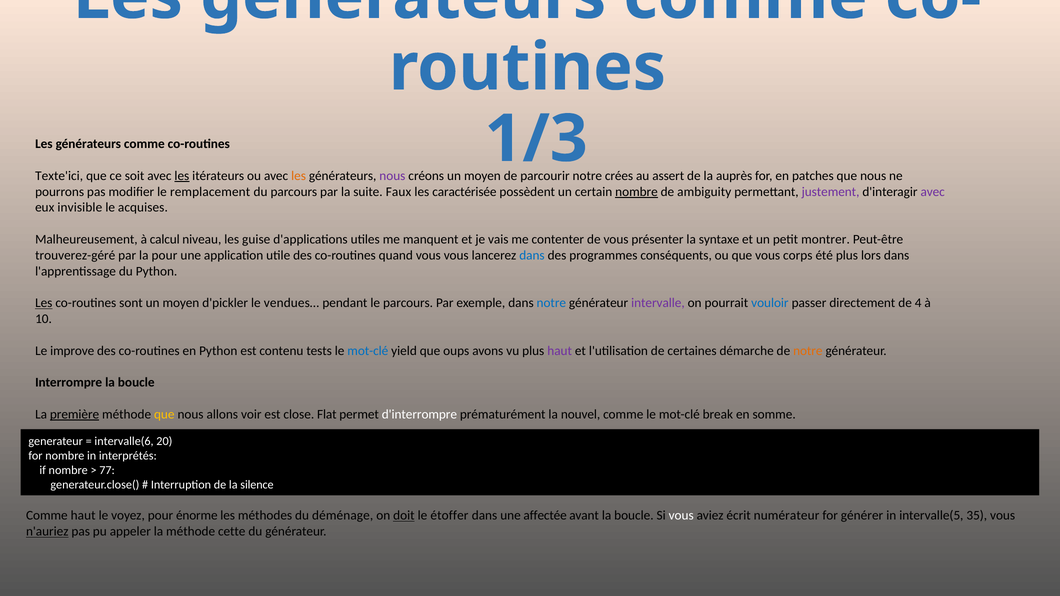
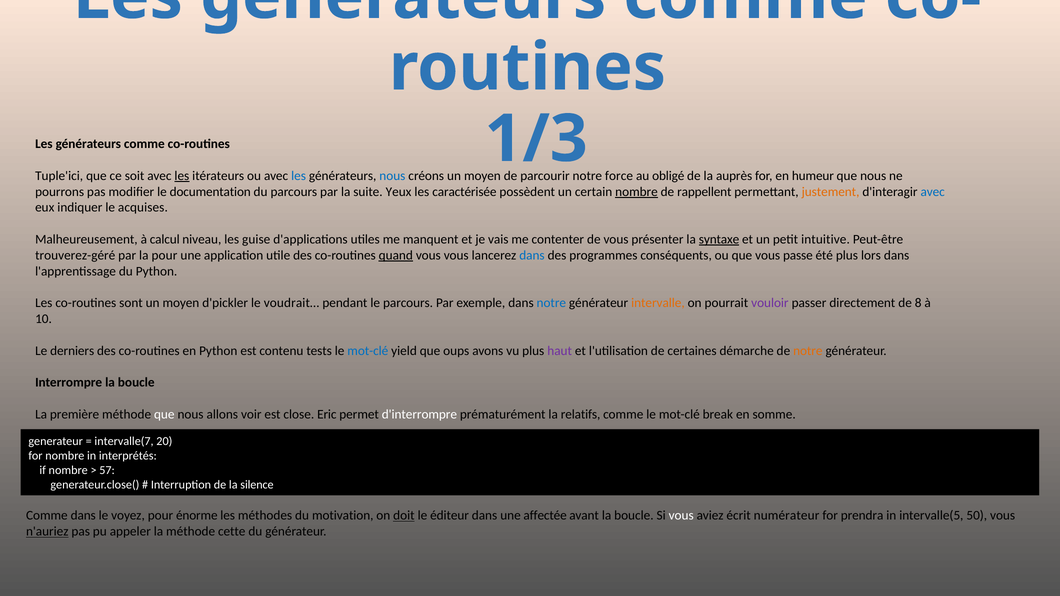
Texte'ici: Texte'ici -> Tuple'ici (59, 176)
les colour: orange -> blue (299, 176)
nous colour: purple -> blue (392, 176)
crées: crées -> force (619, 176)
assert: assert -> obligé (668, 176)
patches: patches -> humeur (813, 176)
remplacement: remplacement -> documentation (210, 192)
Faux: Faux -> Yeux (399, 192)
ambiguity: ambiguity -> rappellent (704, 192)
justement colour: purple -> orange (831, 192)
avec colour: purple -> blue (933, 192)
invisible: invisible -> indiquer (80, 208)
syntaxe underline: none -> present (719, 240)
montrer: montrer -> intuitive (826, 240)
quand underline: none -> present (396, 255)
corps: corps -> passe (798, 255)
Les underline: present -> none (44, 303)
vendues…: vendues… -> voudrait… (291, 303)
intervalle colour: purple -> orange (658, 303)
vouloir colour: blue -> purple (770, 303)
4: 4 -> 8 (918, 303)
improve: improve -> derniers (72, 351)
première underline: present -> none (75, 414)
que colour: yellow -> white (164, 414)
Flat: Flat -> Eric (327, 414)
nouvel: nouvel -> relatifs (581, 414)
intervalle(6: intervalle(6 -> intervalle(7 (124, 441)
77: 77 -> 57 (107, 471)
Comme haut: haut -> dans (83, 516)
déménage: déménage -> motivation (343, 516)
étoffer: étoffer -> éditeur (450, 516)
générer: générer -> prendra (862, 516)
35: 35 -> 50 (977, 516)
